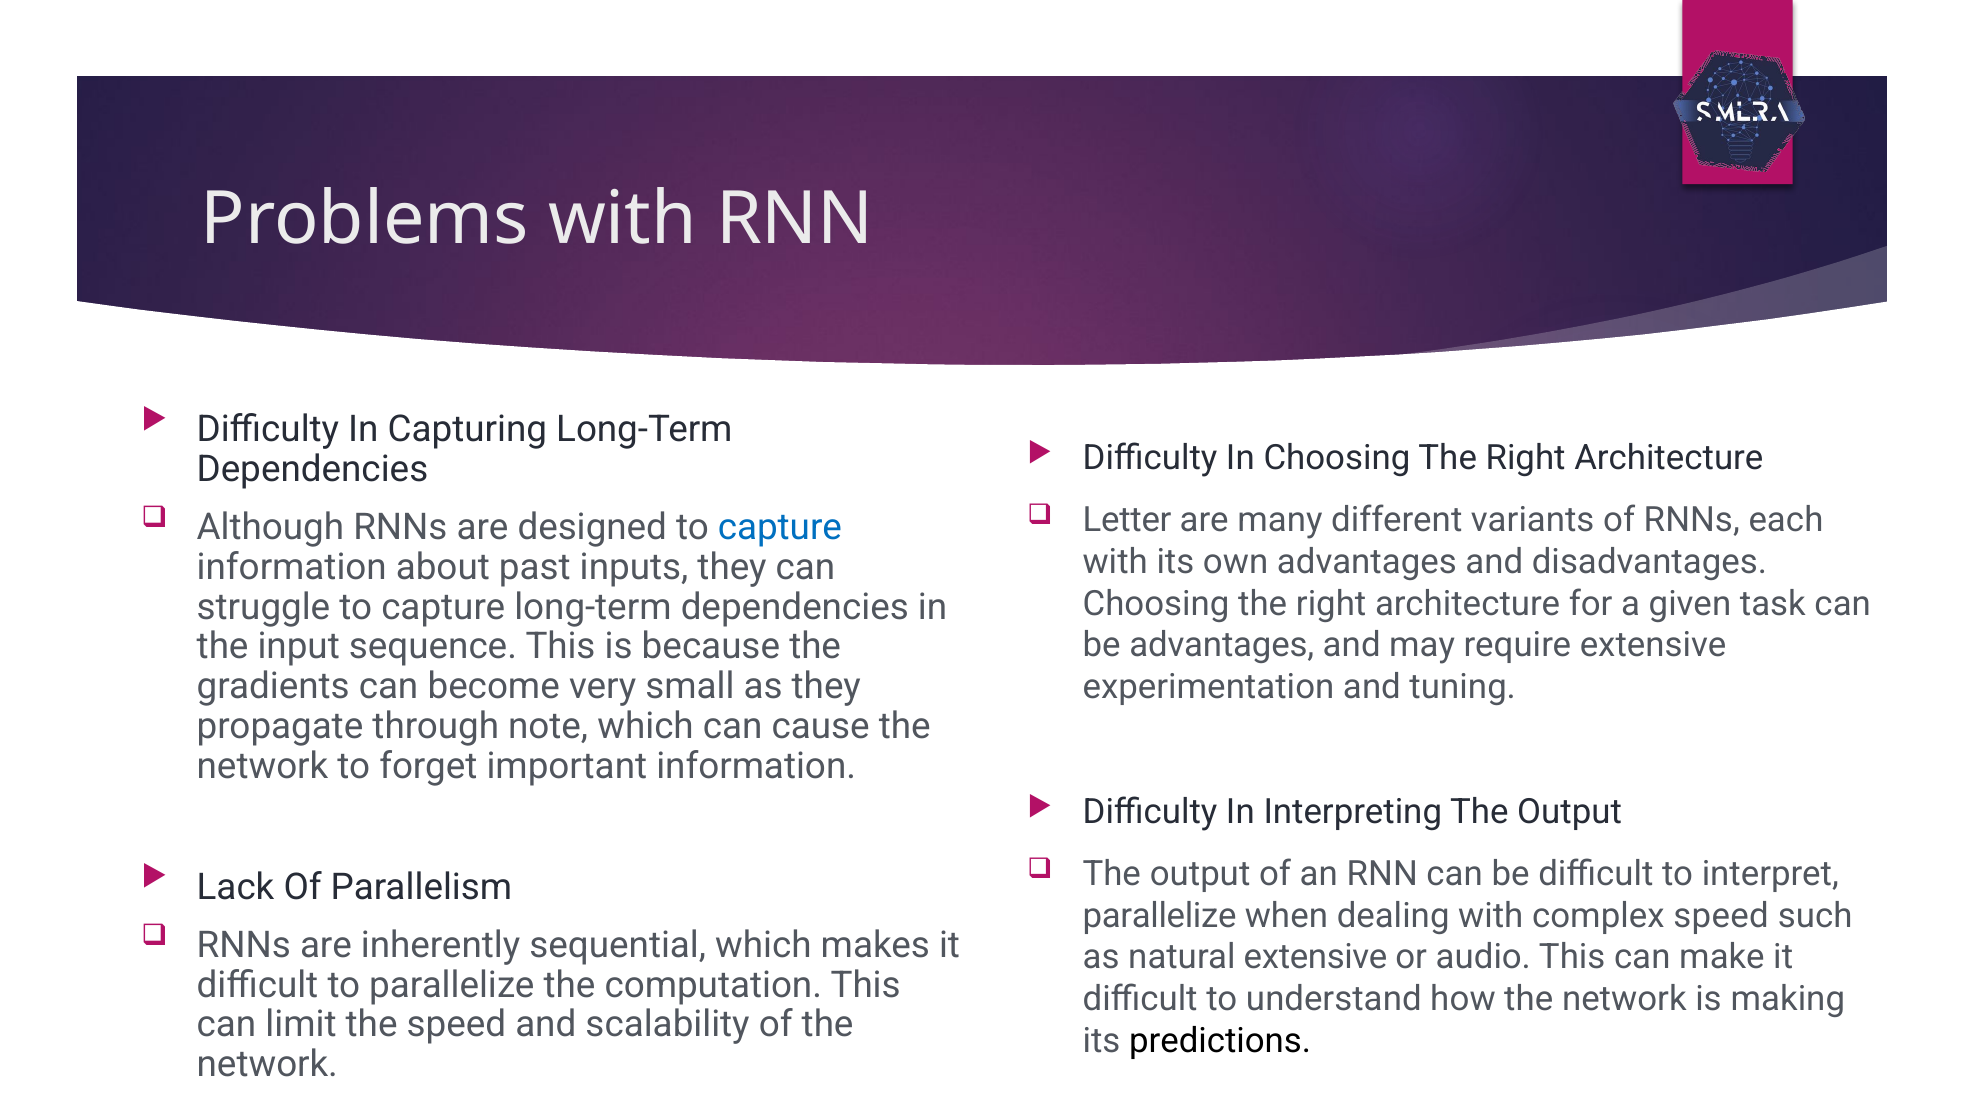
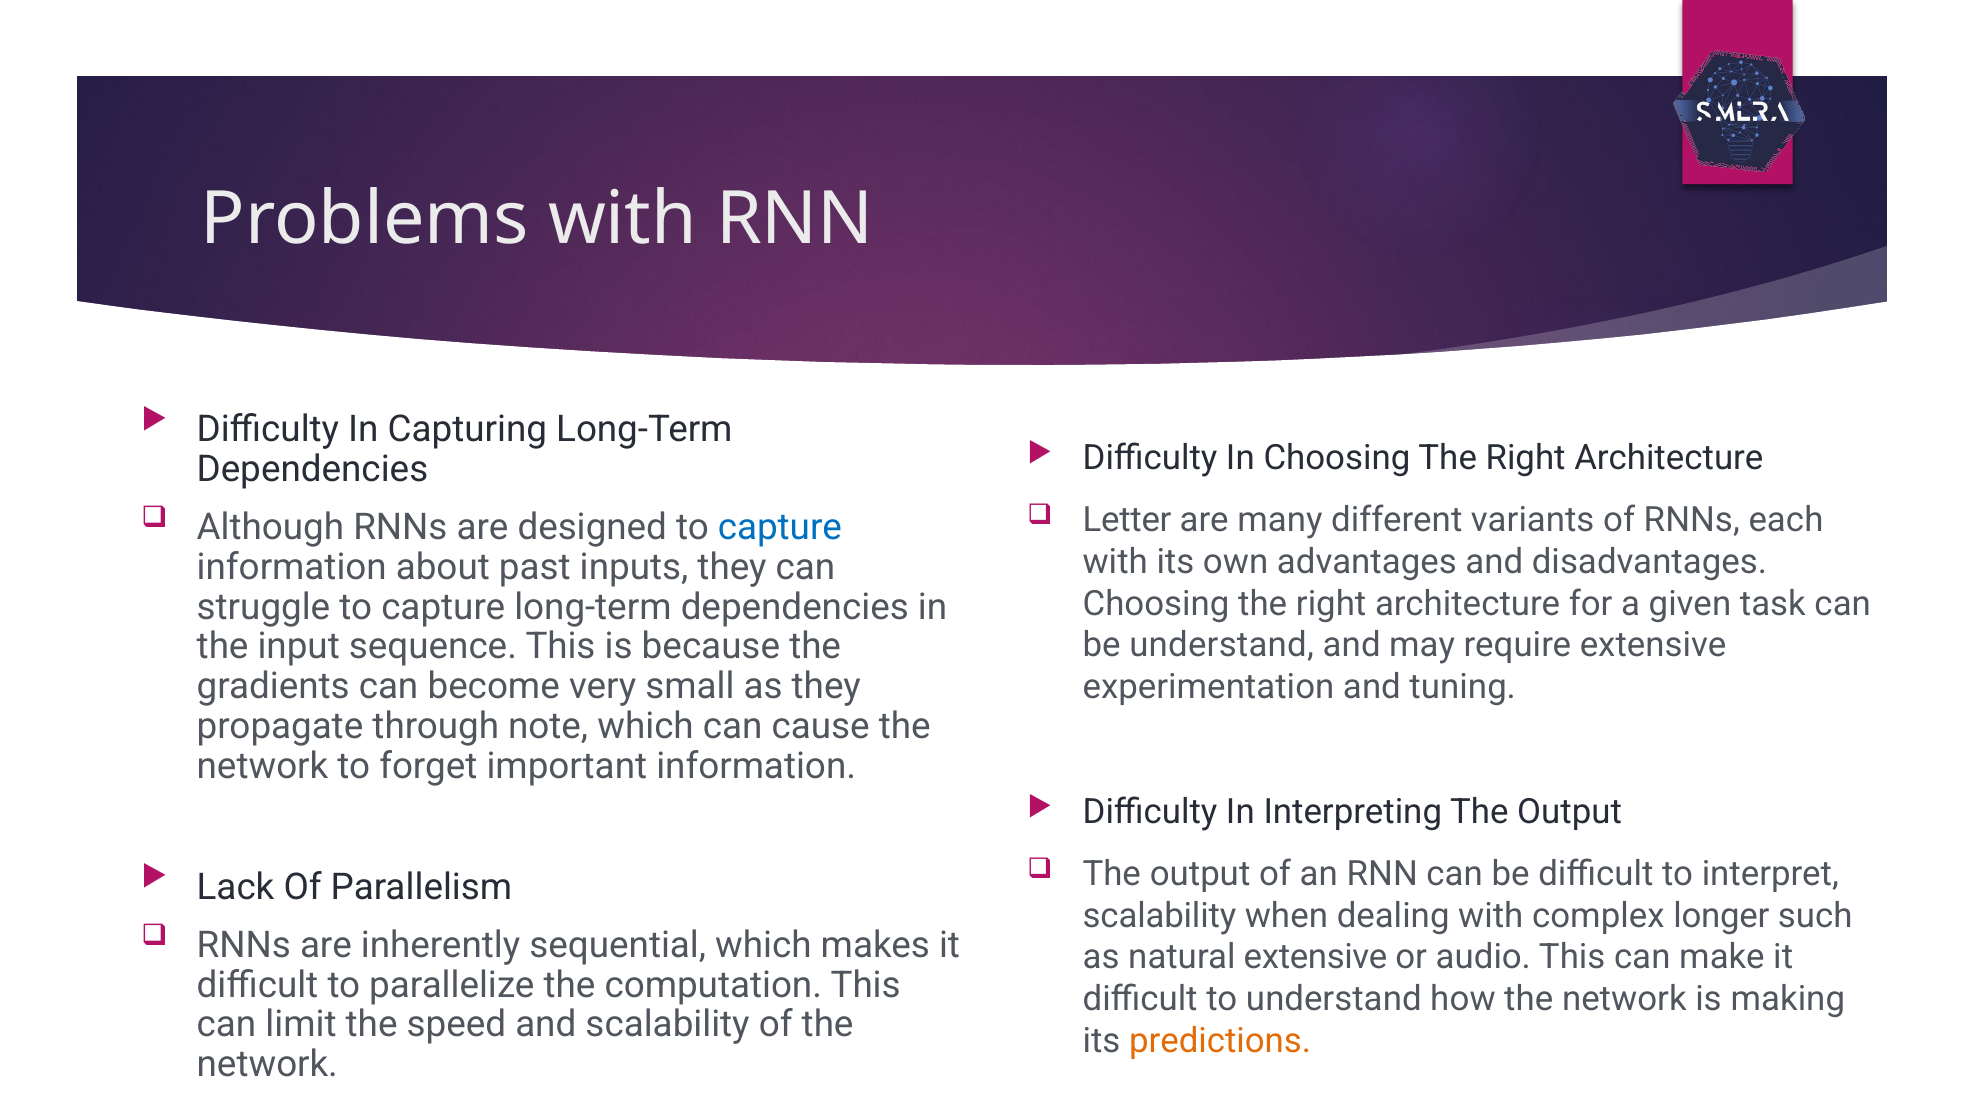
be advantages: advantages -> understand (1222, 646)
parallelize: parallelize -> scalability (1159, 916)
complex speed: speed -> longer (1721, 916)
predictions colour: black -> orange (1220, 1041)
